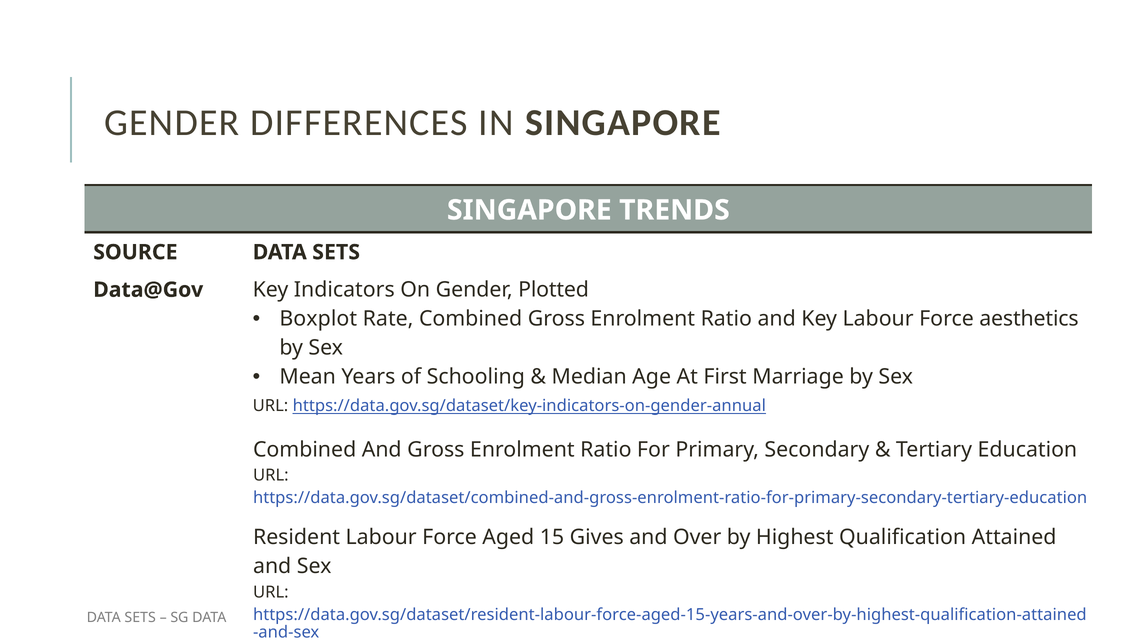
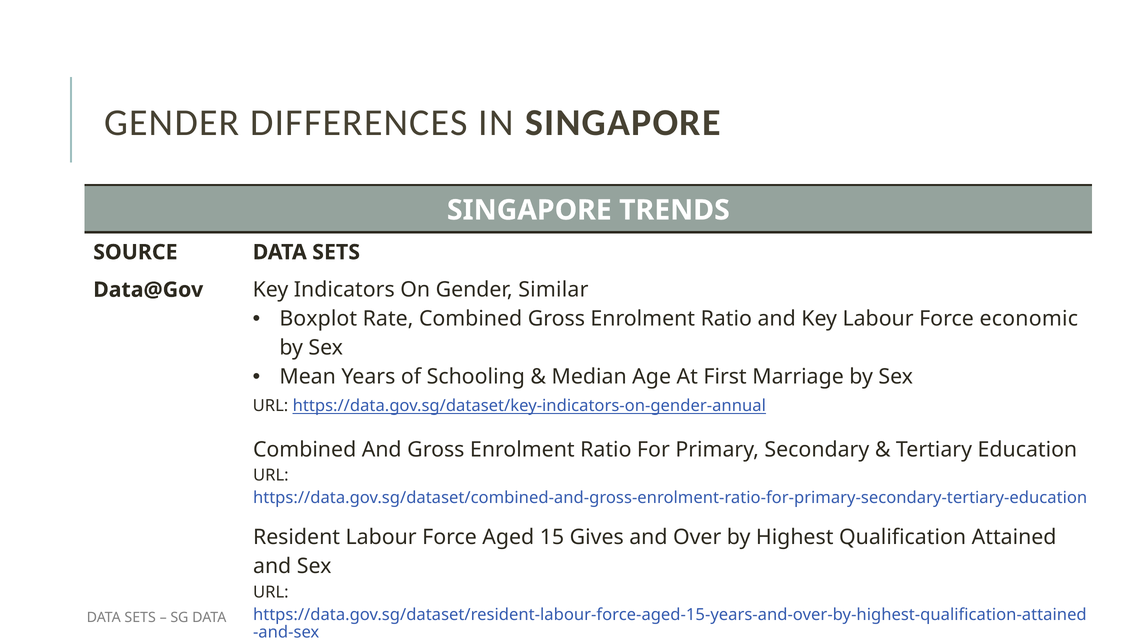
Plotted: Plotted -> Similar (553, 290)
aesthetics: aesthetics -> economic (1029, 319)
